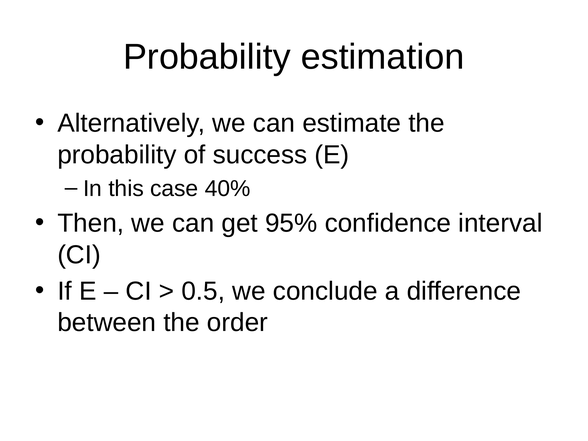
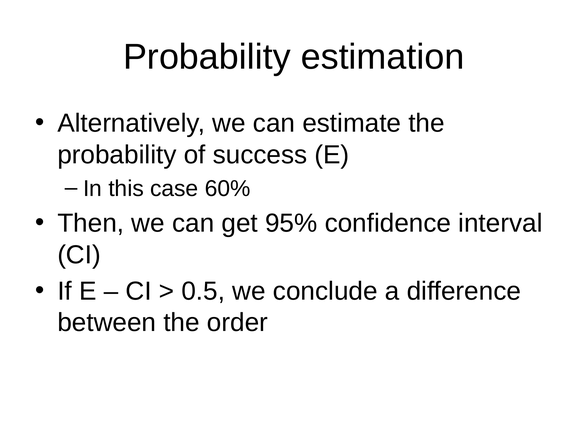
40%: 40% -> 60% (228, 188)
